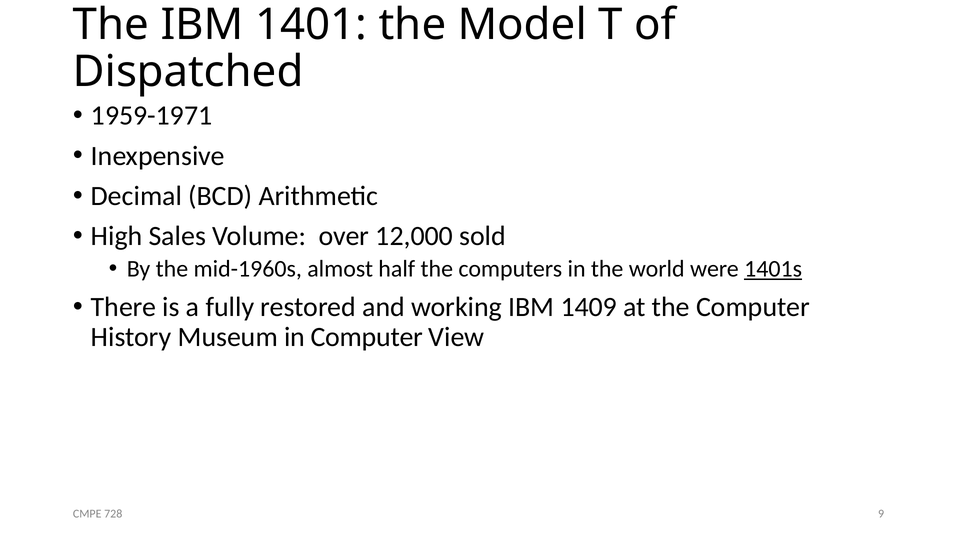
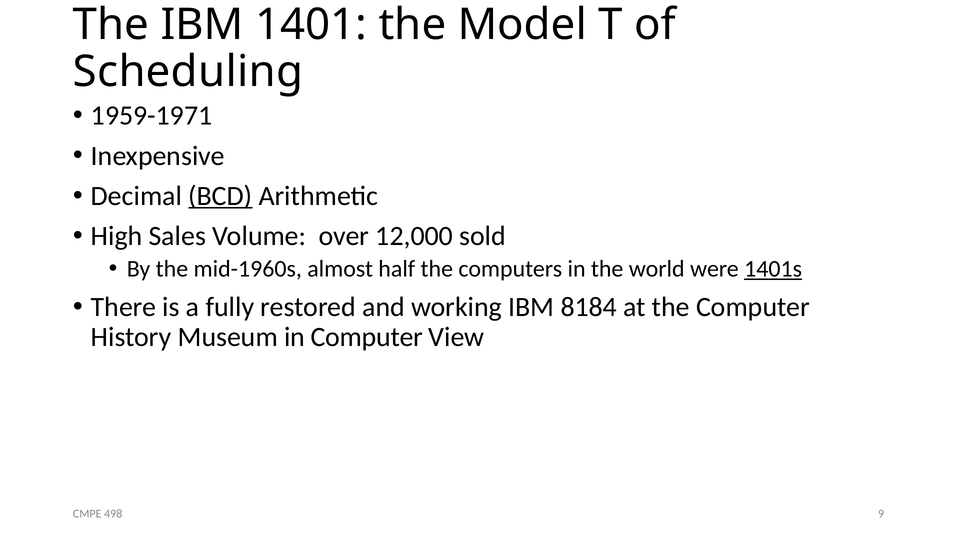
Dispatched: Dispatched -> Scheduling (188, 72)
BCD underline: none -> present (220, 196)
1409: 1409 -> 8184 (589, 307)
728: 728 -> 498 (113, 514)
